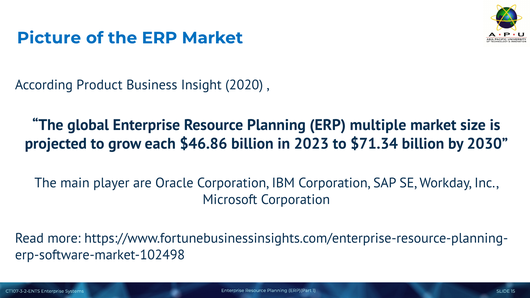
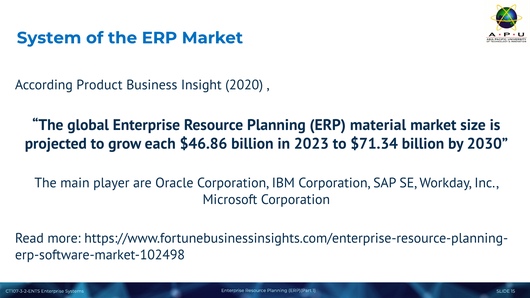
Picture: Picture -> System (49, 38)
multiple: multiple -> material (378, 125)
